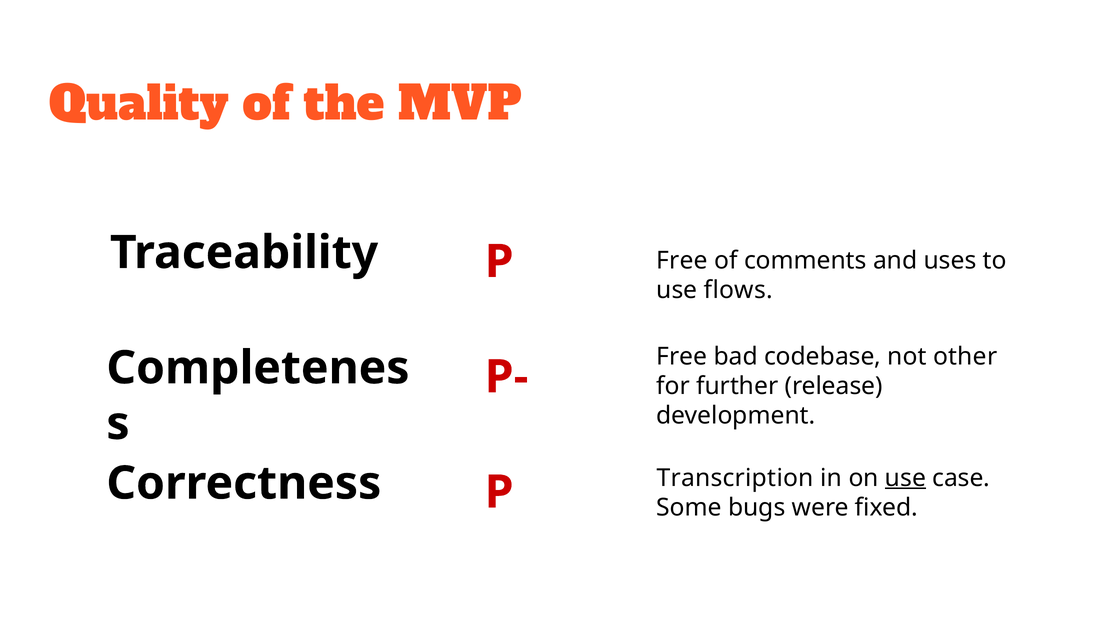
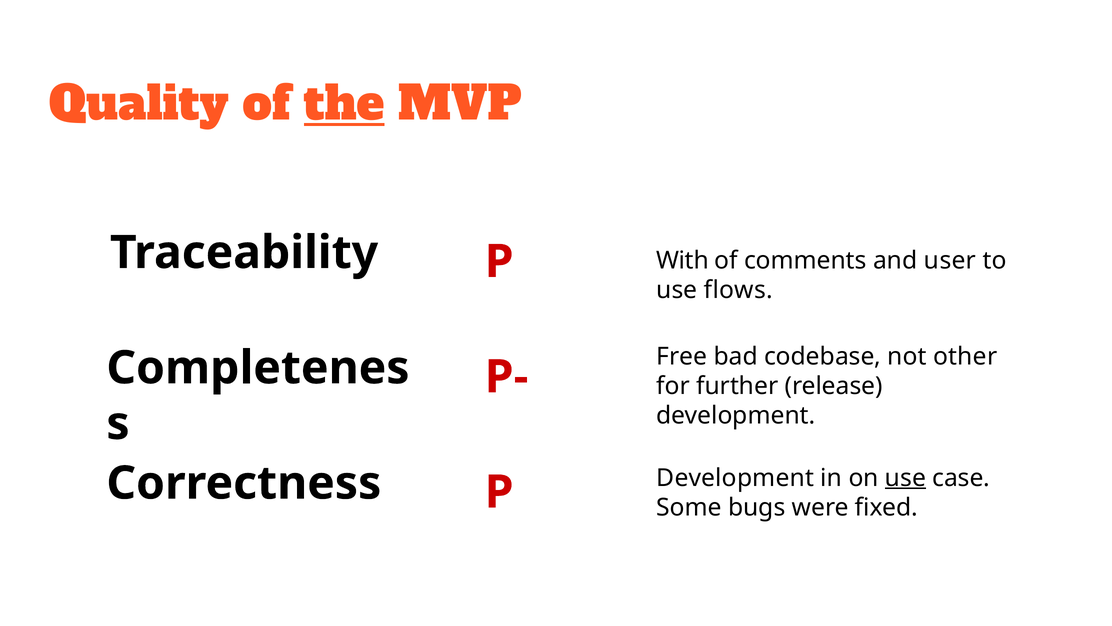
the underline: none -> present (344, 105)
Free: Free -> With (682, 260)
uses: uses -> user (950, 260)
Correctness Transcription: Transcription -> Development (735, 477)
